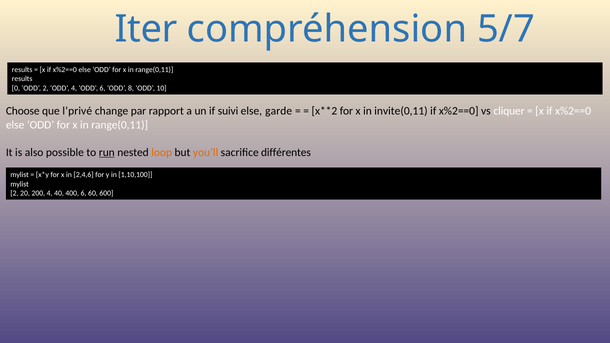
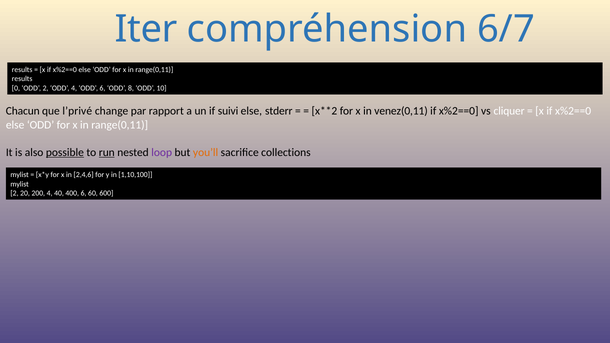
5/7: 5/7 -> 6/7 (506, 29)
Choose: Choose -> Chacun (23, 111)
garde: garde -> stderr (279, 111)
invite(0,11: invite(0,11 -> venez(0,11 (401, 111)
possible underline: none -> present (65, 152)
loop colour: orange -> purple (162, 152)
différentes: différentes -> collections (286, 152)
